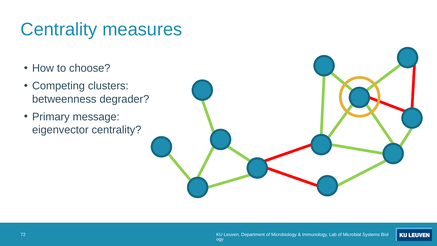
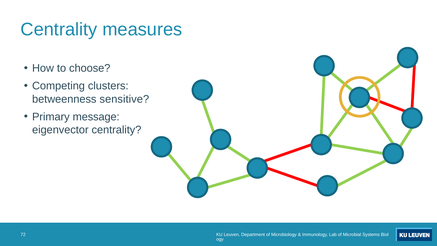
degrader: degrader -> sensitive (124, 99)
